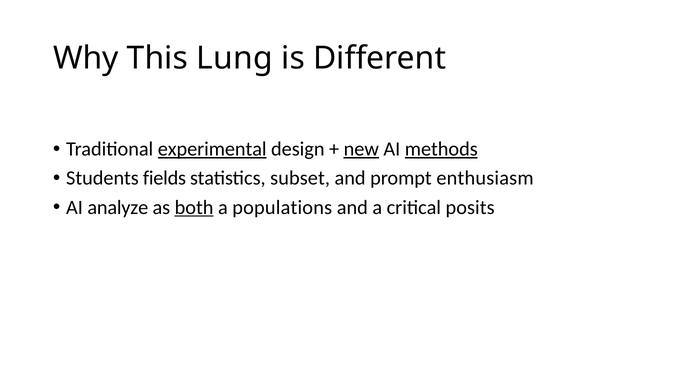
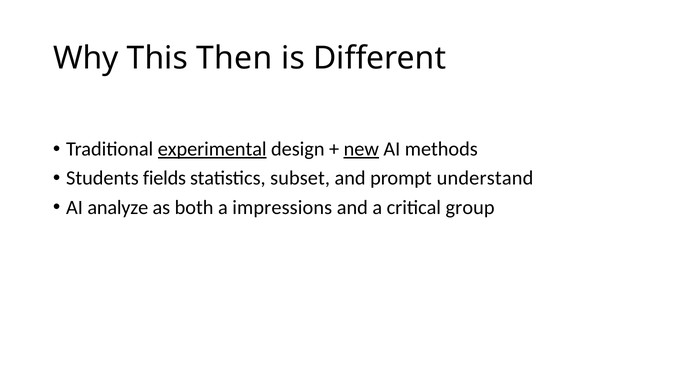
Lung: Lung -> Then (234, 58)
methods underline: present -> none (441, 149)
enthusiasm: enthusiasm -> understand (485, 178)
both underline: present -> none (194, 208)
populations: populations -> impressions (282, 208)
posits: posits -> group (470, 208)
